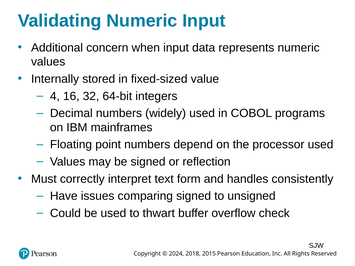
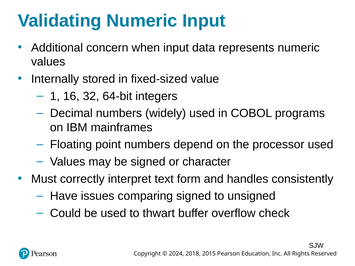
4: 4 -> 1 (55, 96)
reflection: reflection -> character (207, 162)
